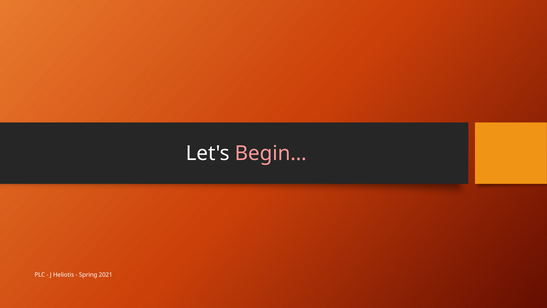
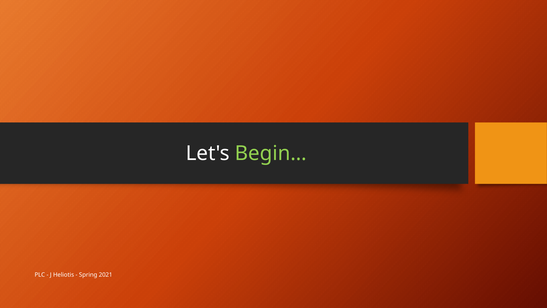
Begin… colour: pink -> light green (271, 153)
